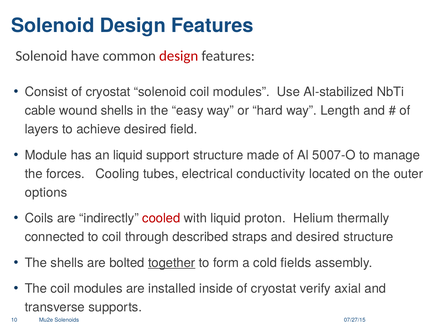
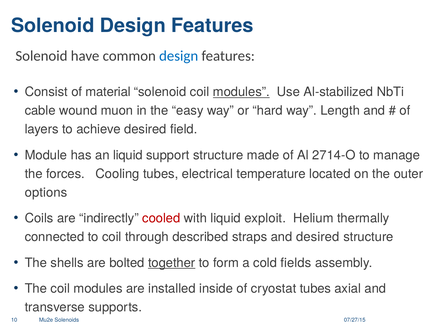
design colour: red -> blue (179, 56)
Consist of cryostat: cryostat -> material (108, 92)
modules underline: none -> present (241, 92)
wound shells: shells -> muon (117, 111)
5007-O: 5007-O -> 2714-O (334, 155)
conductivity: conductivity -> temperature (271, 174)
proton: proton -> exploit (265, 218)
cryostat verify: verify -> tubes (315, 289)
